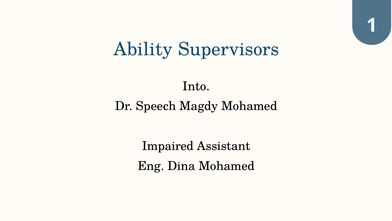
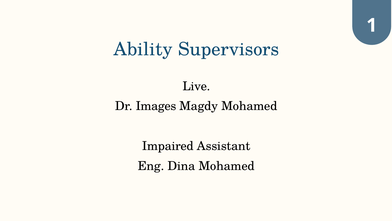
Into: Into -> Live (196, 86)
Speech: Speech -> Images (156, 106)
